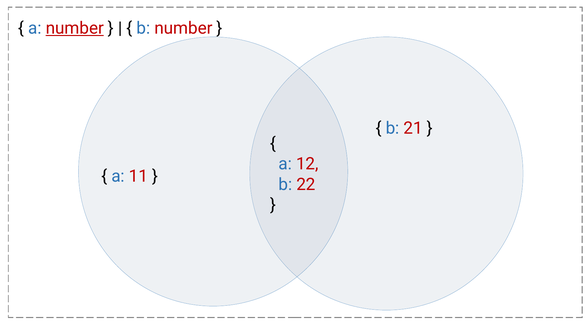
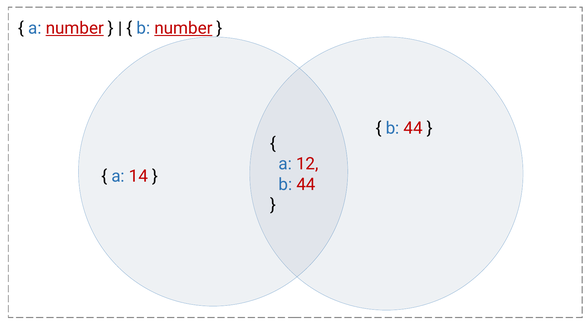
number underline: none -> present (183, 28)
21: 21 -> 44 (413, 128)
11: 11 -> 14 (139, 176)
22: 22 -> 44 (306, 184)
